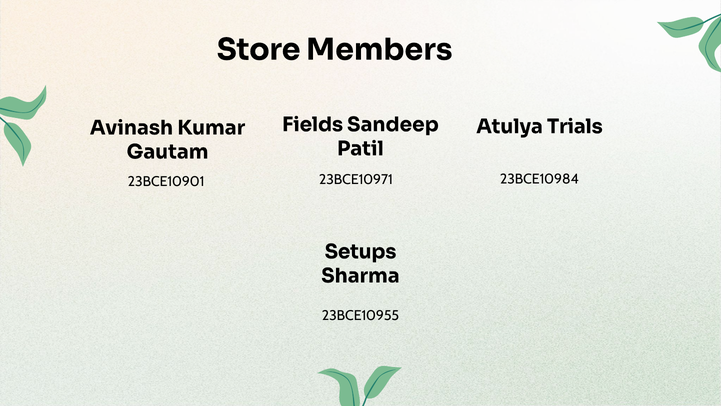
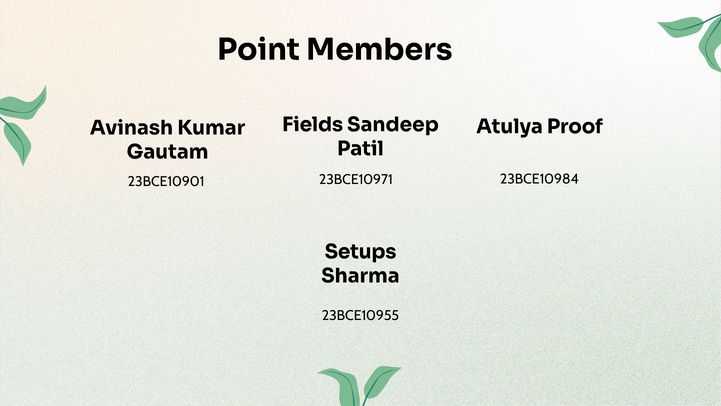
Store: Store -> Point (259, 50)
Trials: Trials -> Proof (575, 126)
